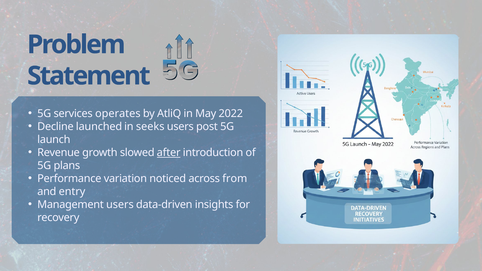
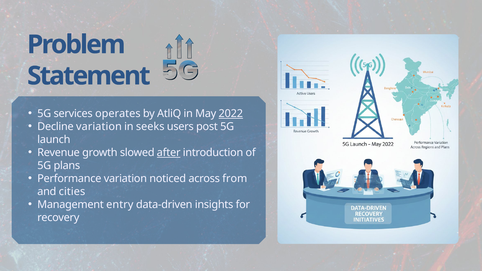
2022 underline: none -> present (231, 114)
Decline launched: launched -> variation (99, 127)
entry: entry -> cities (72, 192)
Management users: users -> entry (120, 205)
